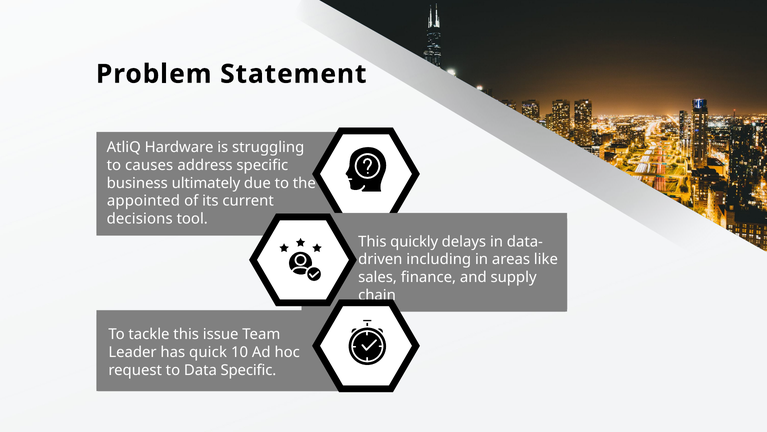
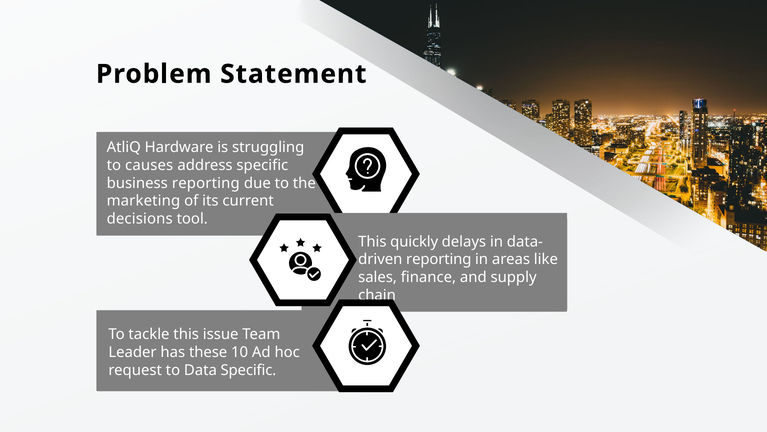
business ultimately: ultimately -> reporting (206, 183)
appointed: appointed -> marketing (143, 201)
including: including -> reporting (439, 259)
quick: quick -> these (208, 352)
